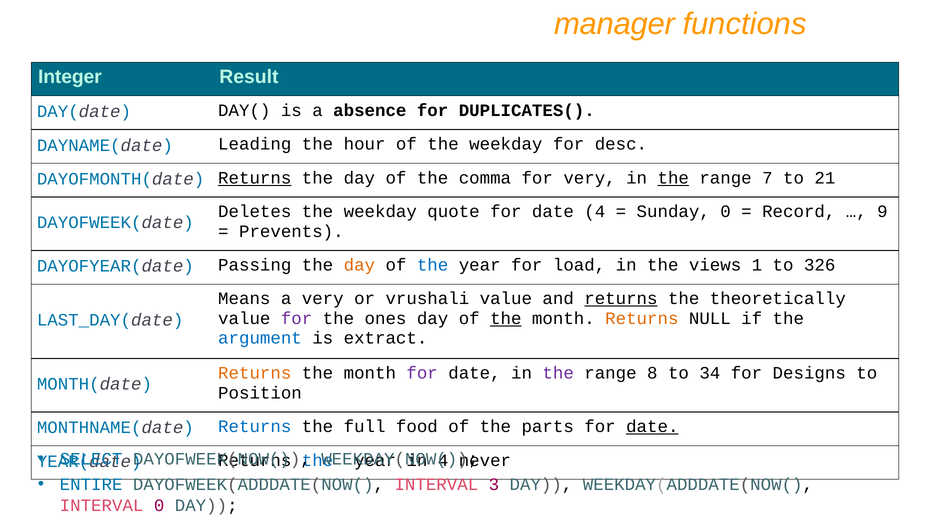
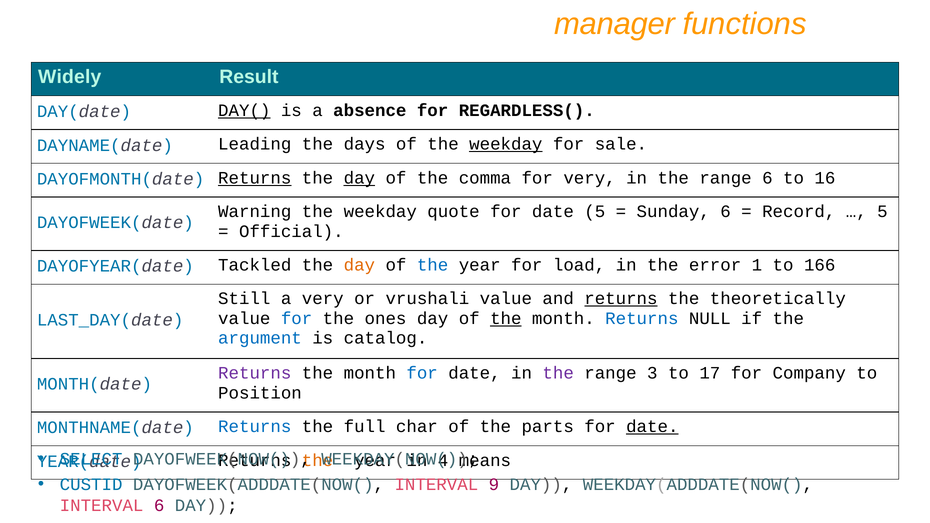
Integer: Integer -> Widely (70, 77)
DAY( underline: none -> present (244, 110)
DUPLICATES(: DUPLICATES( -> REGARDLESS( (527, 110)
hour: hour -> days (365, 144)
weekday underline: none -> present (506, 144)
desc: desc -> sale (621, 144)
day underline: none -> present (359, 178)
the underline: present -> none (673, 178)
range 7: 7 -> 6 (767, 178)
21: 21 -> 16 (825, 178)
Deletes: Deletes -> Warning (255, 212)
date 4: 4 -> 5 (595, 212)
Sunday 0: 0 -> 6 (726, 212)
9: 9 -> 5 (882, 212)
Prevents: Prevents -> Official (291, 231)
Passing: Passing -> Tackled (255, 265)
views: views -> error (715, 265)
326: 326 -> 166 (820, 265)
Means: Means -> Still (244, 299)
for colour: purple -> blue (297, 319)
Returns colour: orange -> blue (642, 319)
extract: extract -> catalog (386, 338)
Returns colour: orange -> purple (255, 373)
for colour: purple -> blue (422, 373)
8: 8 -> 3 (652, 373)
34: 34 -> 17 (710, 373)
Designs: Designs -> Company (809, 373)
food: food -> char (417, 427)
the colour: blue -> orange (318, 460)
never: never -> means (485, 460)
ENTIRE: ENTIRE -> CUSTID (91, 484)
3: 3 -> 9 (494, 484)
INTERVAL 0: 0 -> 6 (159, 505)
